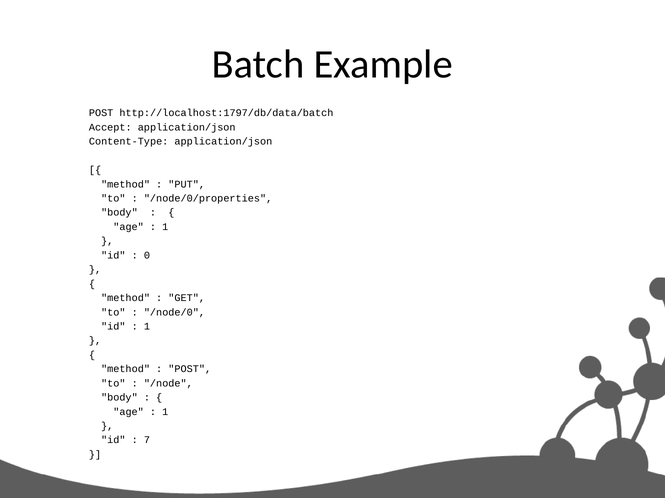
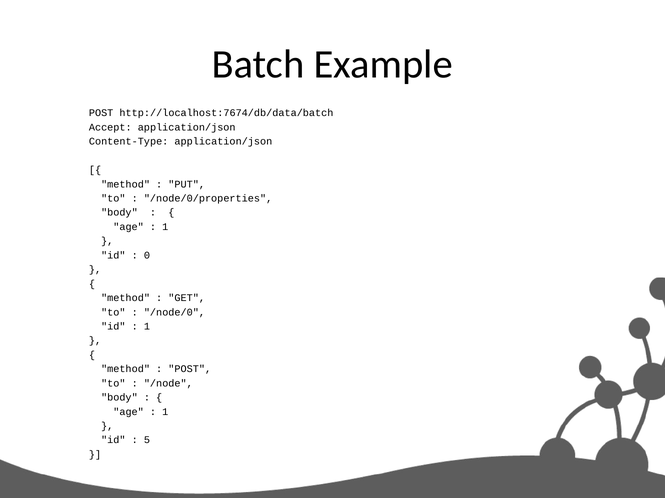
http://localhost:1797/db/data/batch: http://localhost:1797/db/data/batch -> http://localhost:7674/db/data/batch (226, 113)
7: 7 -> 5 (147, 441)
